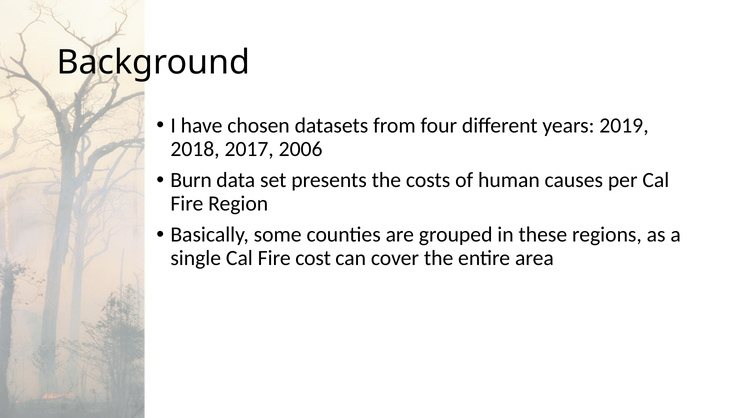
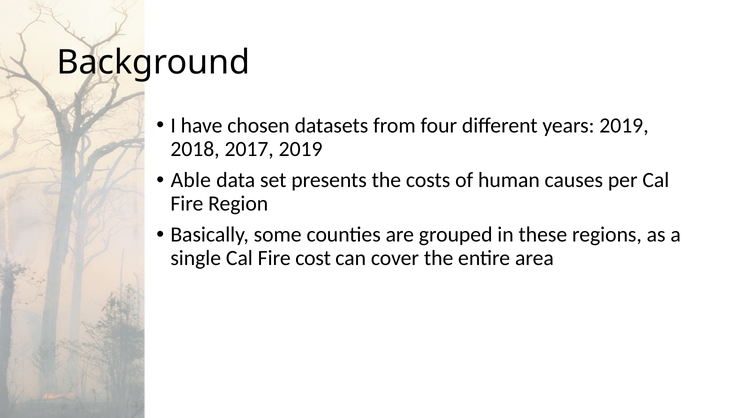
2017 2006: 2006 -> 2019 (301, 149)
Burn: Burn -> Able (191, 180)
